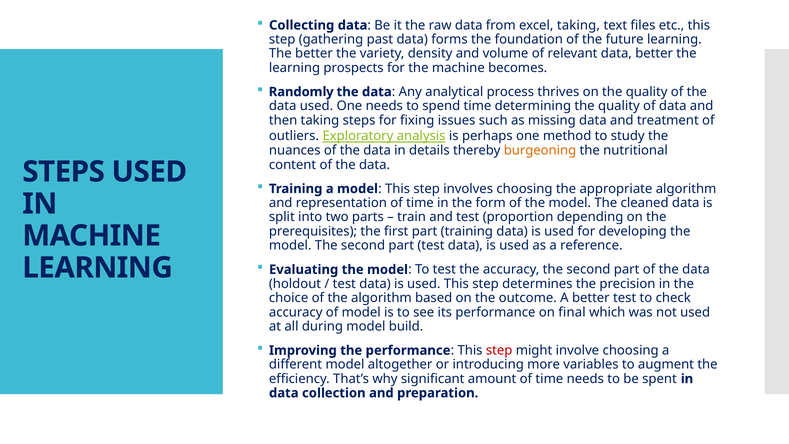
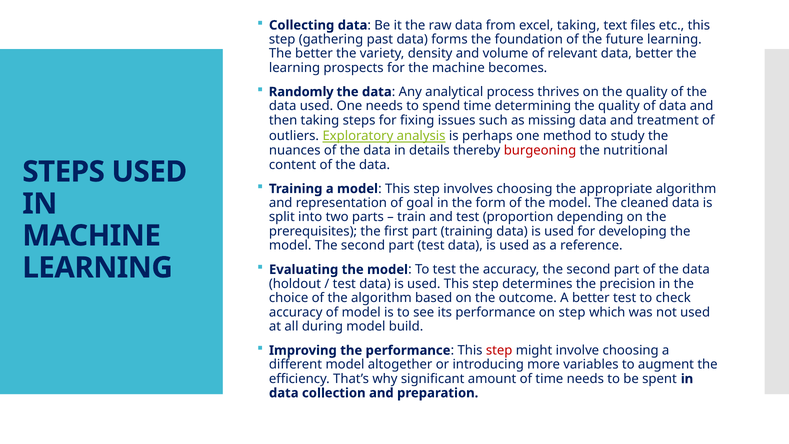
burgeoning colour: orange -> red (540, 150)
representation of time: time -> goal (420, 203)
on final: final -> step (572, 312)
